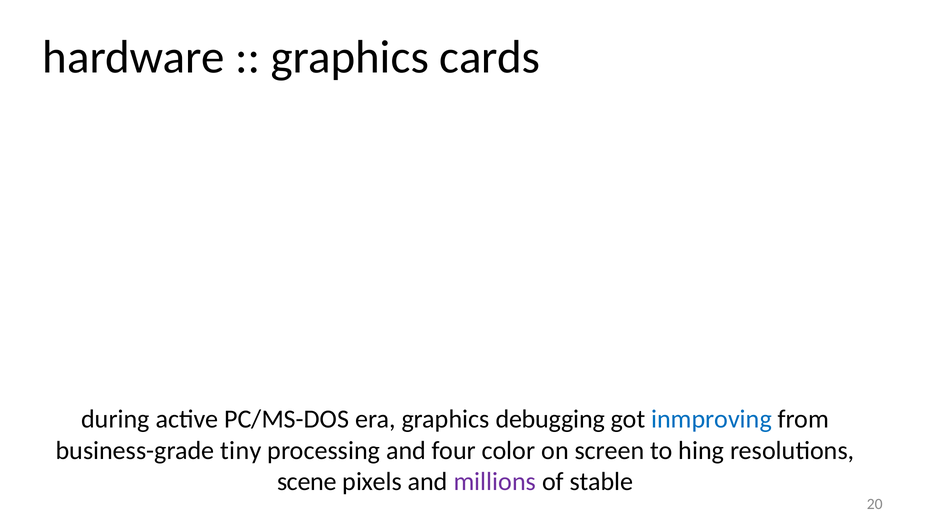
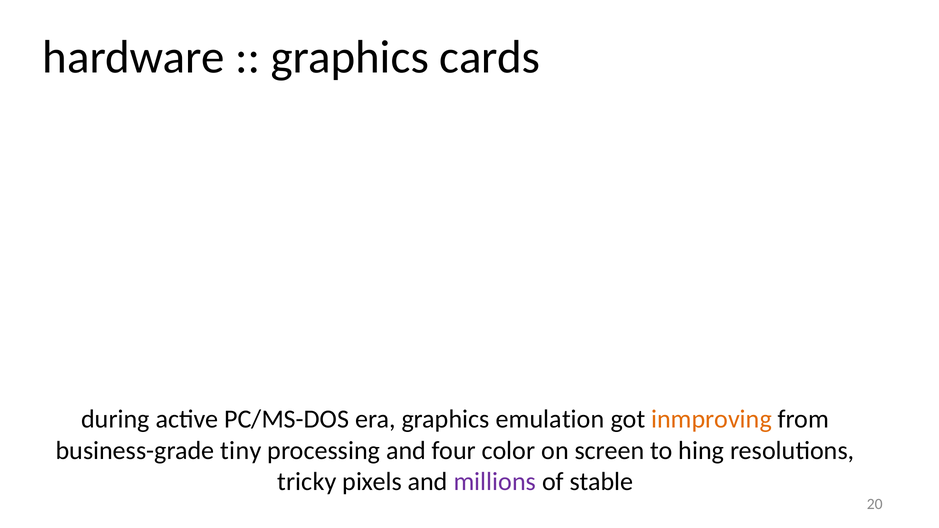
debugging: debugging -> emulation (550, 419)
inmproving colour: blue -> orange (711, 419)
scene: scene -> tricky (307, 482)
